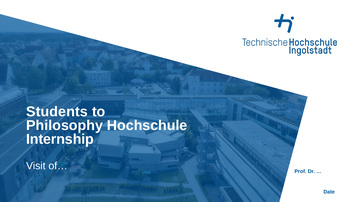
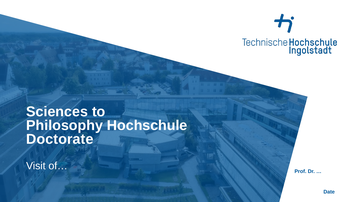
Students: Students -> Sciences (57, 111)
Internship: Internship -> Doctorate (60, 139)
